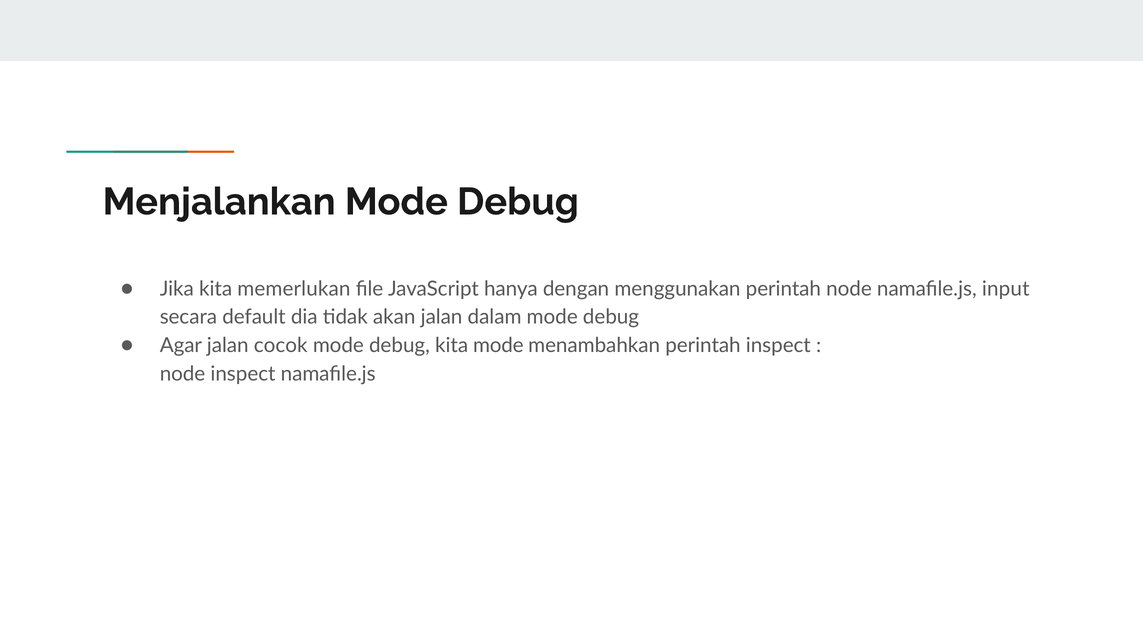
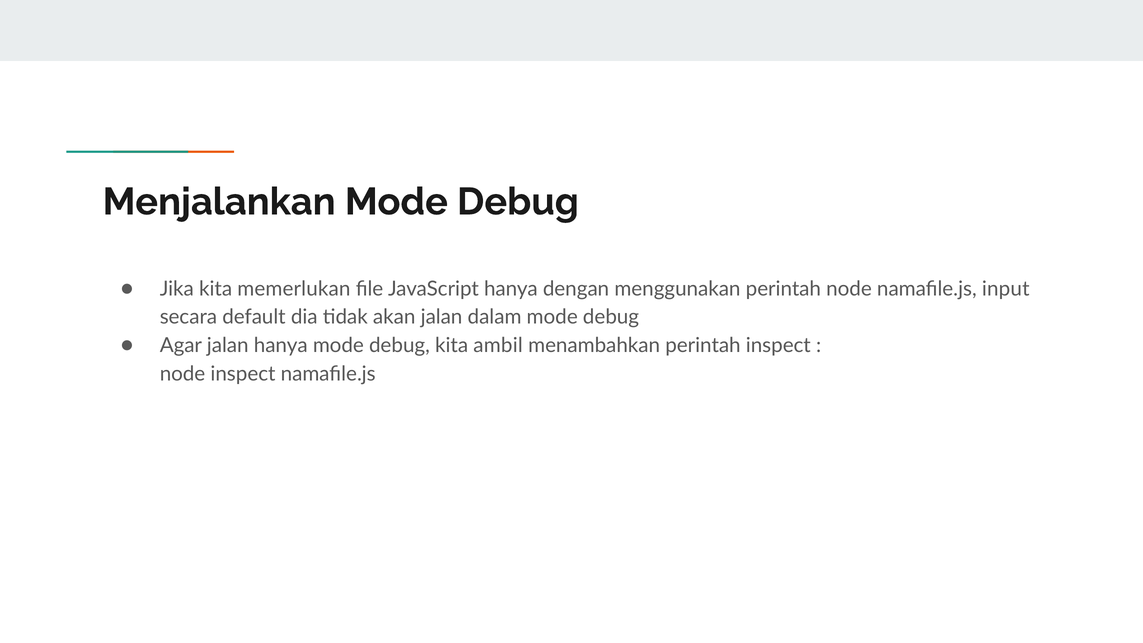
jalan cocok: cocok -> hanya (281, 345)
kita mode: mode -> ambil (498, 345)
